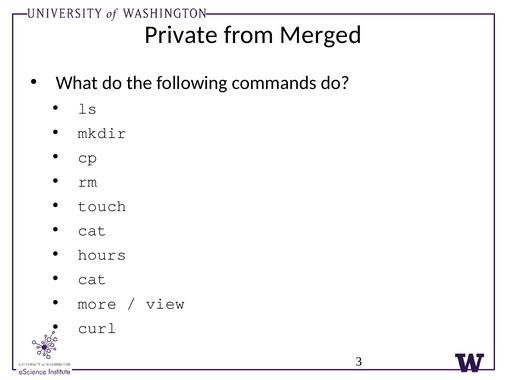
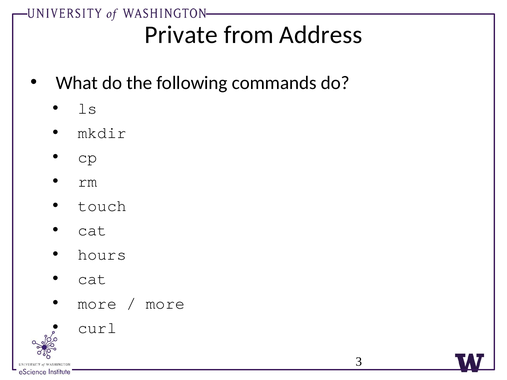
Merged: Merged -> Address (321, 35)
view: view -> more (165, 304)
